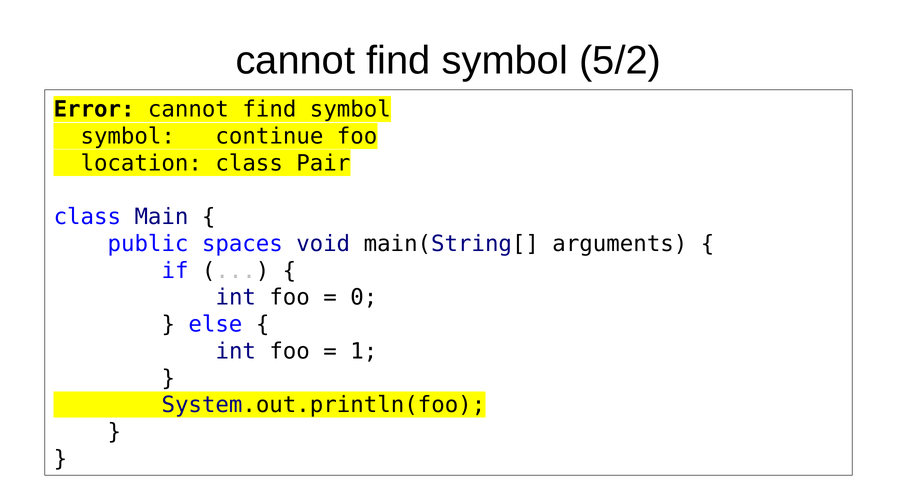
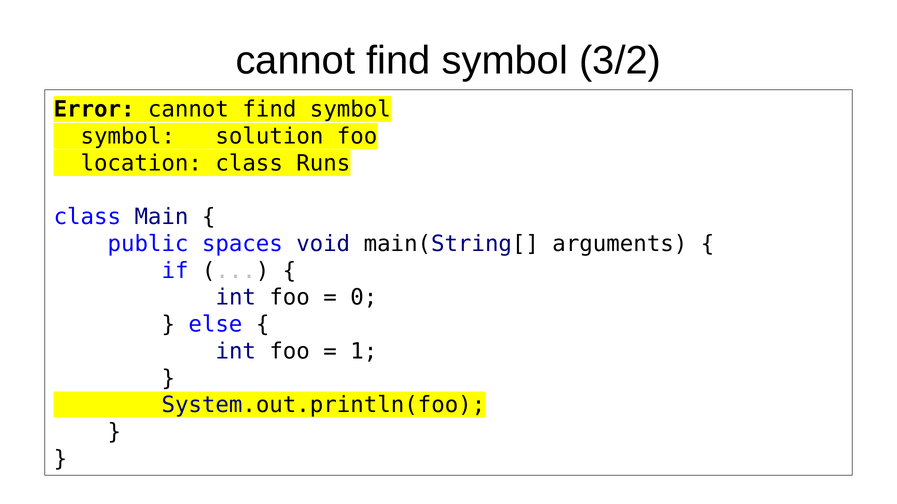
5/2: 5/2 -> 3/2 (620, 60)
continue: continue -> solution (269, 136)
Pair: Pair -> Runs (323, 163)
